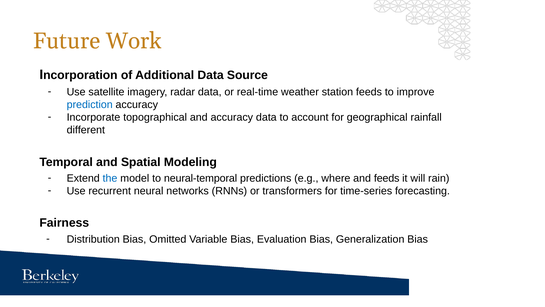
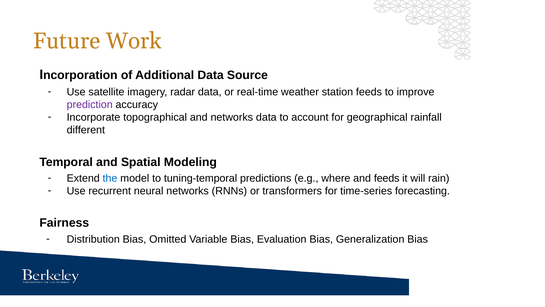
prediction colour: blue -> purple (90, 104)
and accuracy: accuracy -> networks (232, 117)
neural-temporal: neural-temporal -> tuning-temporal (201, 178)
